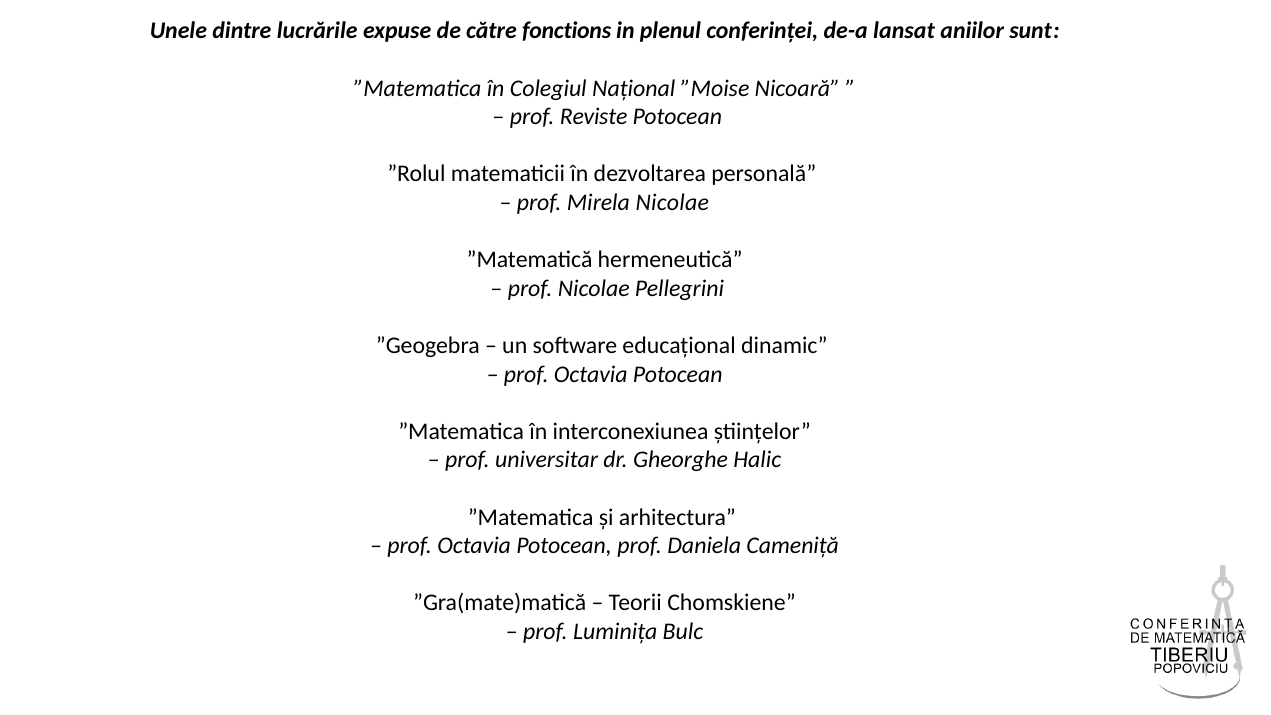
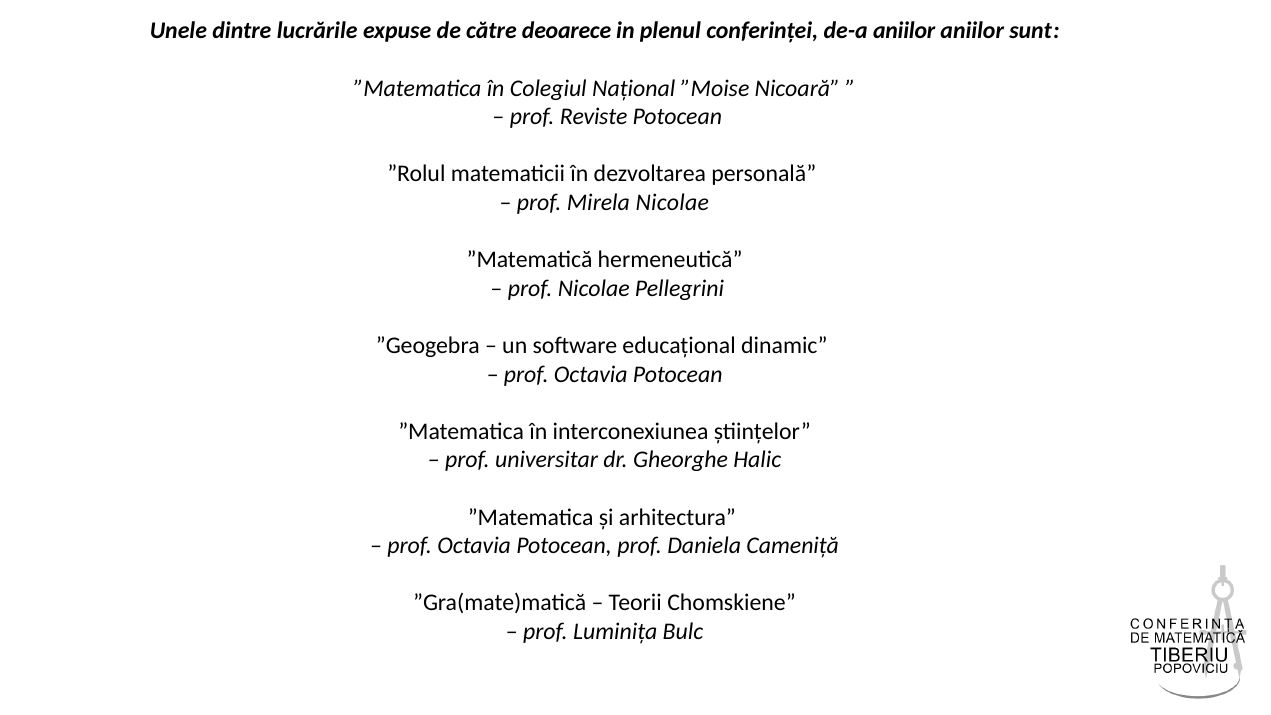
fonctions: fonctions -> deoarece (567, 31)
de-a lansat: lansat -> aniilor (904, 31)
